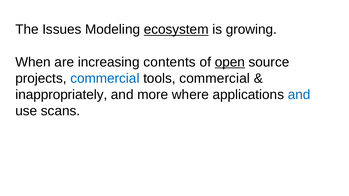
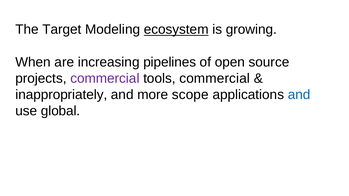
Issues: Issues -> Target (62, 30)
contents: contents -> pipelines (170, 62)
open underline: present -> none (230, 62)
commercial colour: blue -> purple (105, 78)
where: where -> scope (190, 95)
scans: scans -> global (61, 111)
